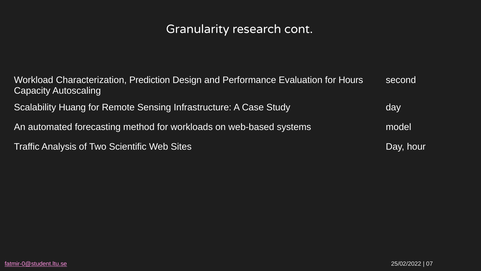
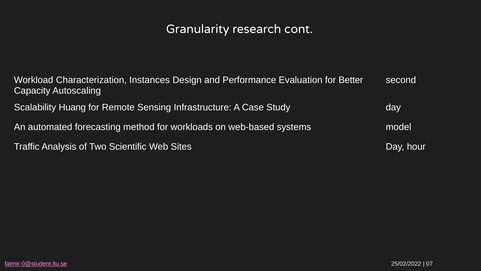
Prediction: Prediction -> Instances (150, 80)
Hours: Hours -> Better (351, 80)
